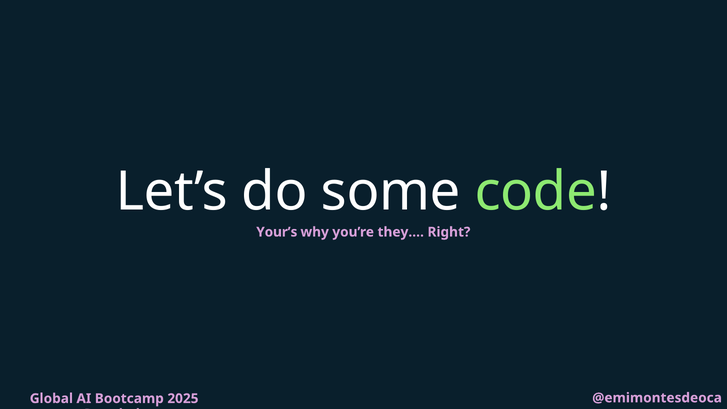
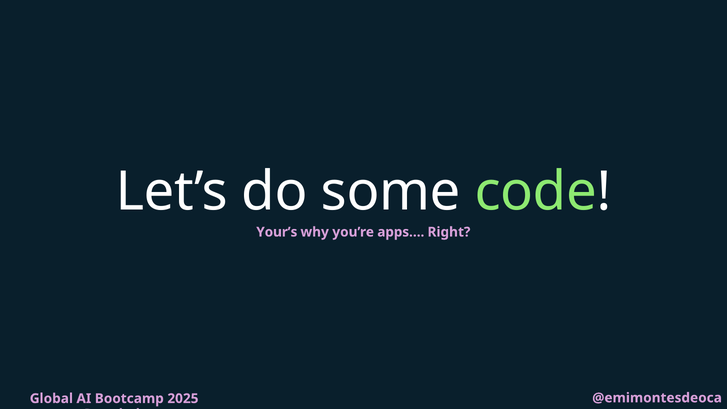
they…: they… -> apps… (401, 232)
